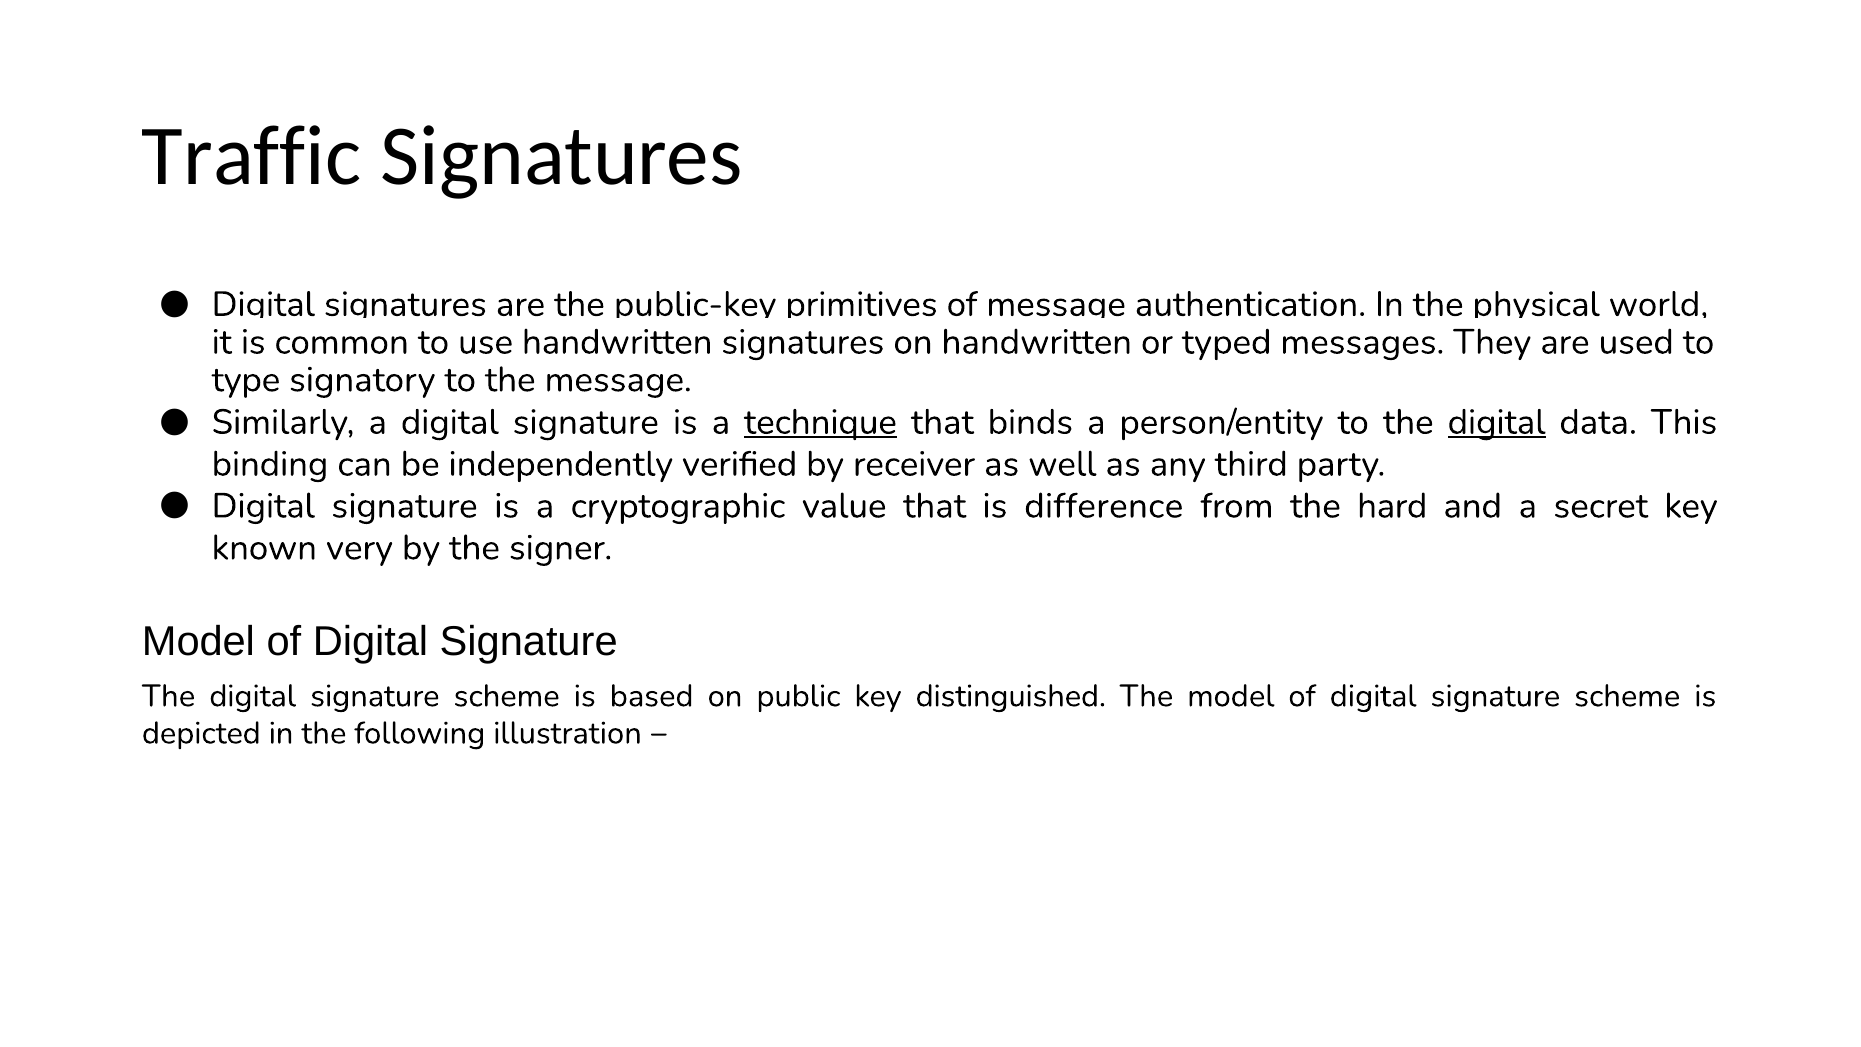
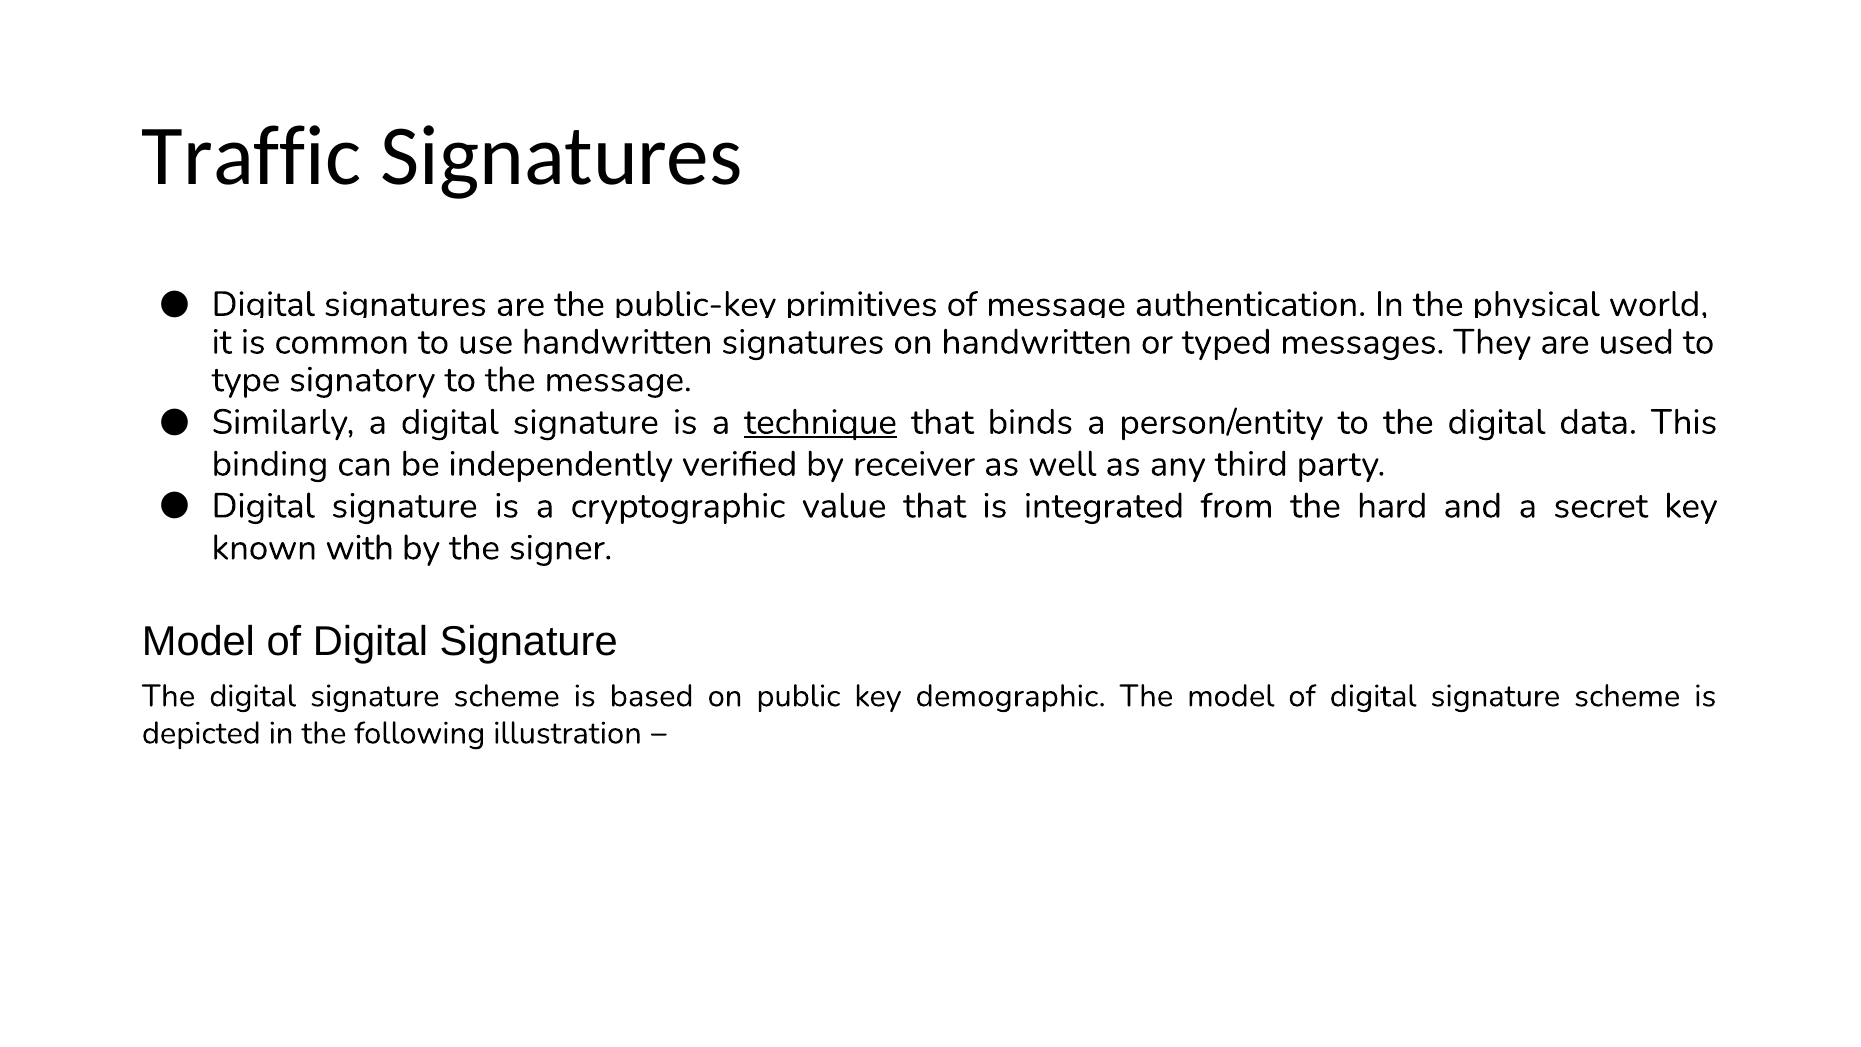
digital underline: present -> none (1497, 422)
difference: difference -> integrated (1104, 506)
very: very -> with (360, 548)
distinguished: distinguished -> demographic (1011, 696)
